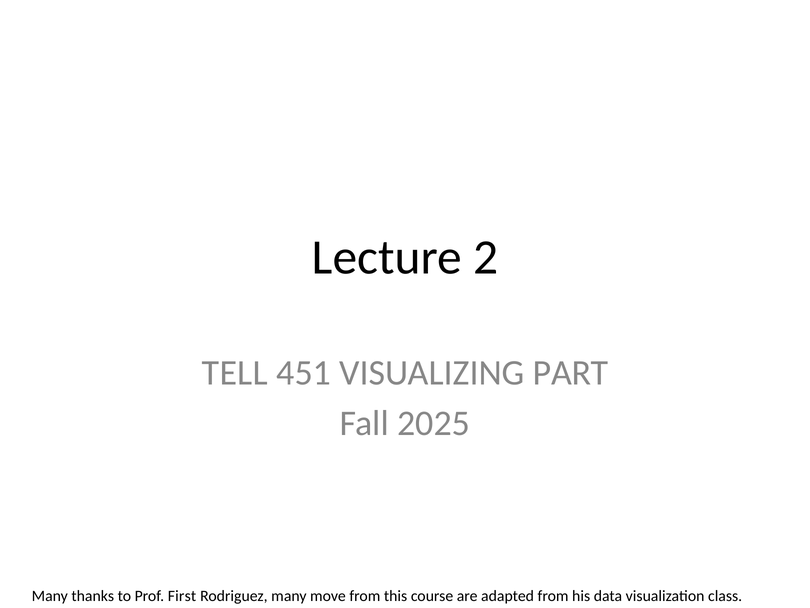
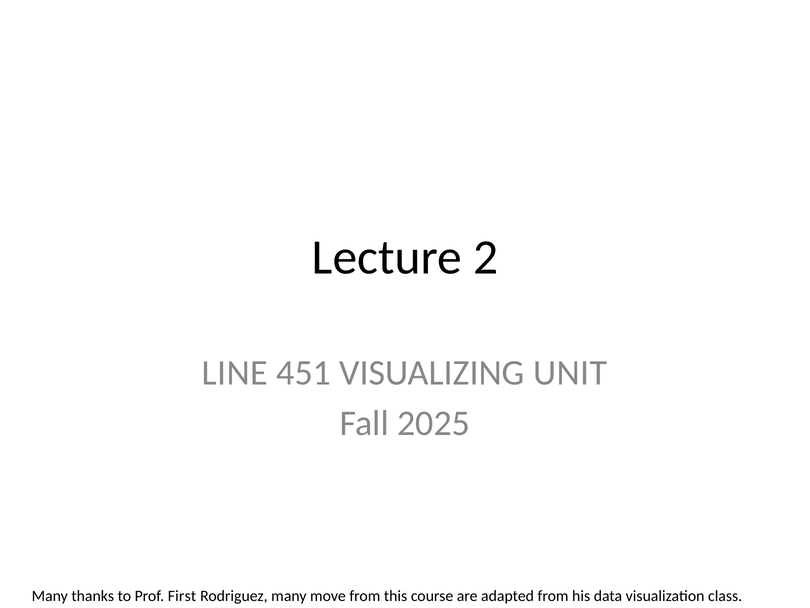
TELL: TELL -> LINE (235, 372)
PART: PART -> UNIT (570, 372)
